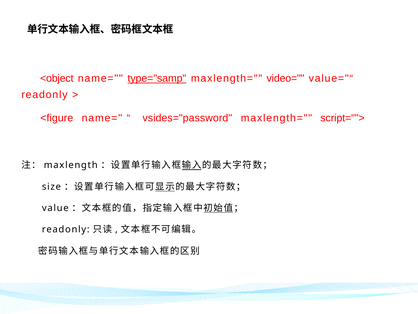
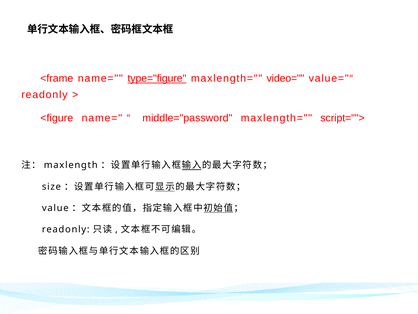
<object: <object -> <frame (57, 78)
type="samp: type="samp -> type="figure (157, 78)
vsides="password: vsides="password -> middle="password (187, 118)
